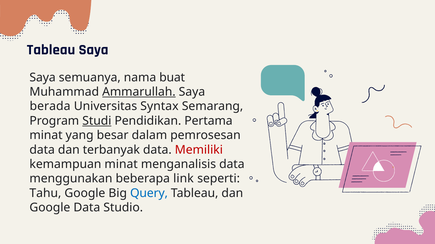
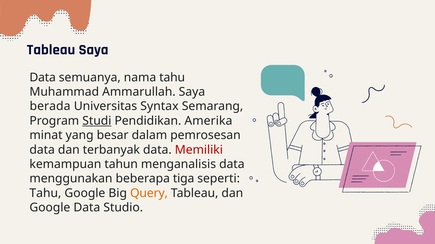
Saya: Saya -> Data (43, 78)
nama buat: buat -> tahu (172, 78)
Ammarullah underline: present -> none (139, 92)
Pertama: Pertama -> Amerika (208, 121)
kemampuan minat: minat -> tahun (121, 165)
link: link -> tiga (184, 179)
Query colour: blue -> orange (149, 194)
